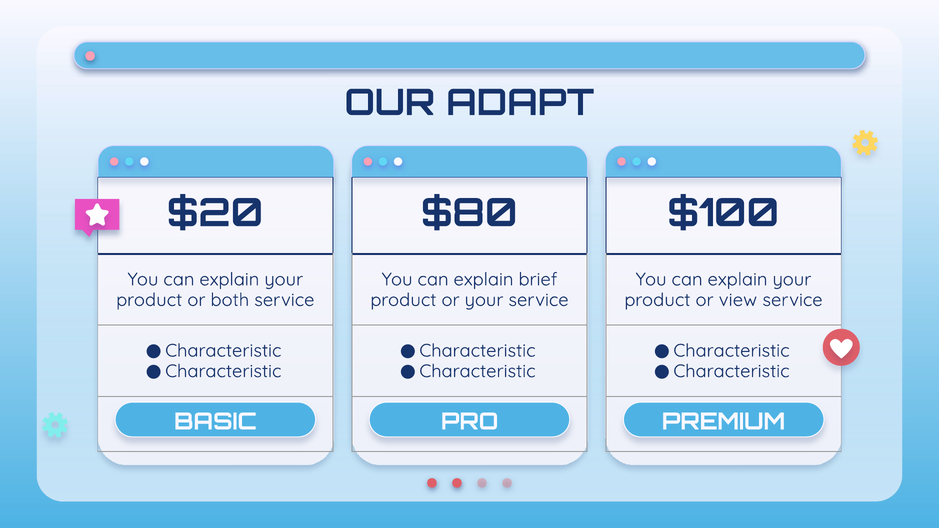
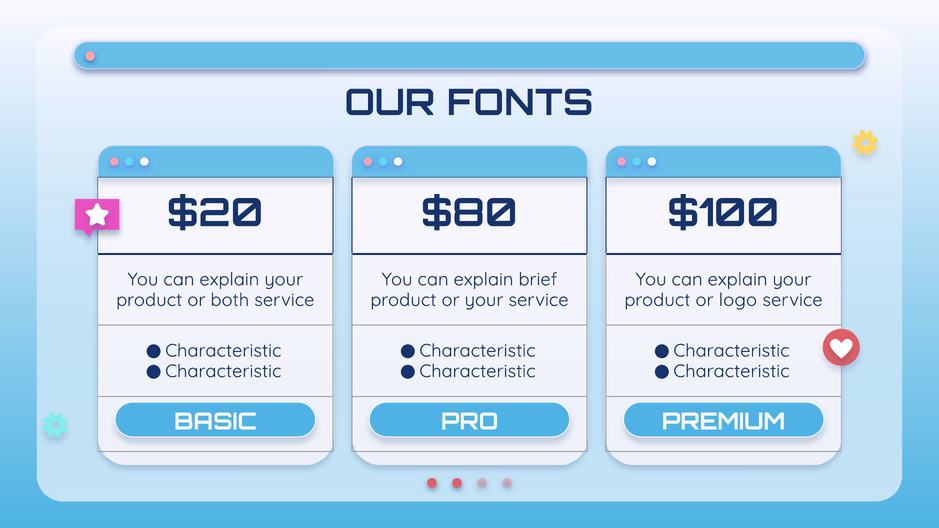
ADAPT: ADAPT -> FONTS (520, 103)
view: view -> logo (738, 300)
